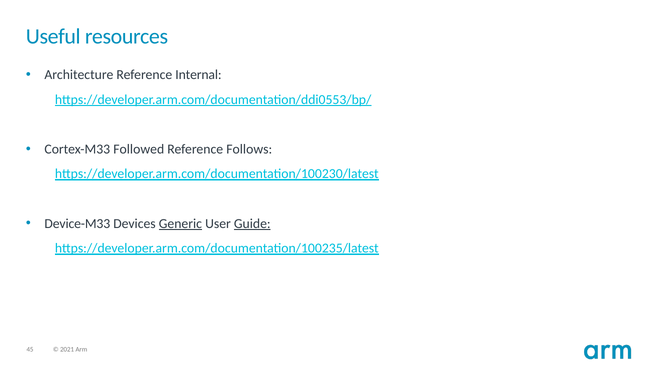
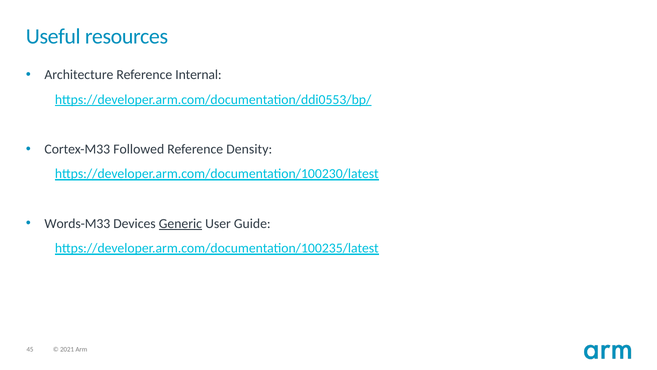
Follows: Follows -> Density (249, 149)
Device-M33: Device-M33 -> Words-M33 (77, 223)
Guide underline: present -> none (252, 223)
